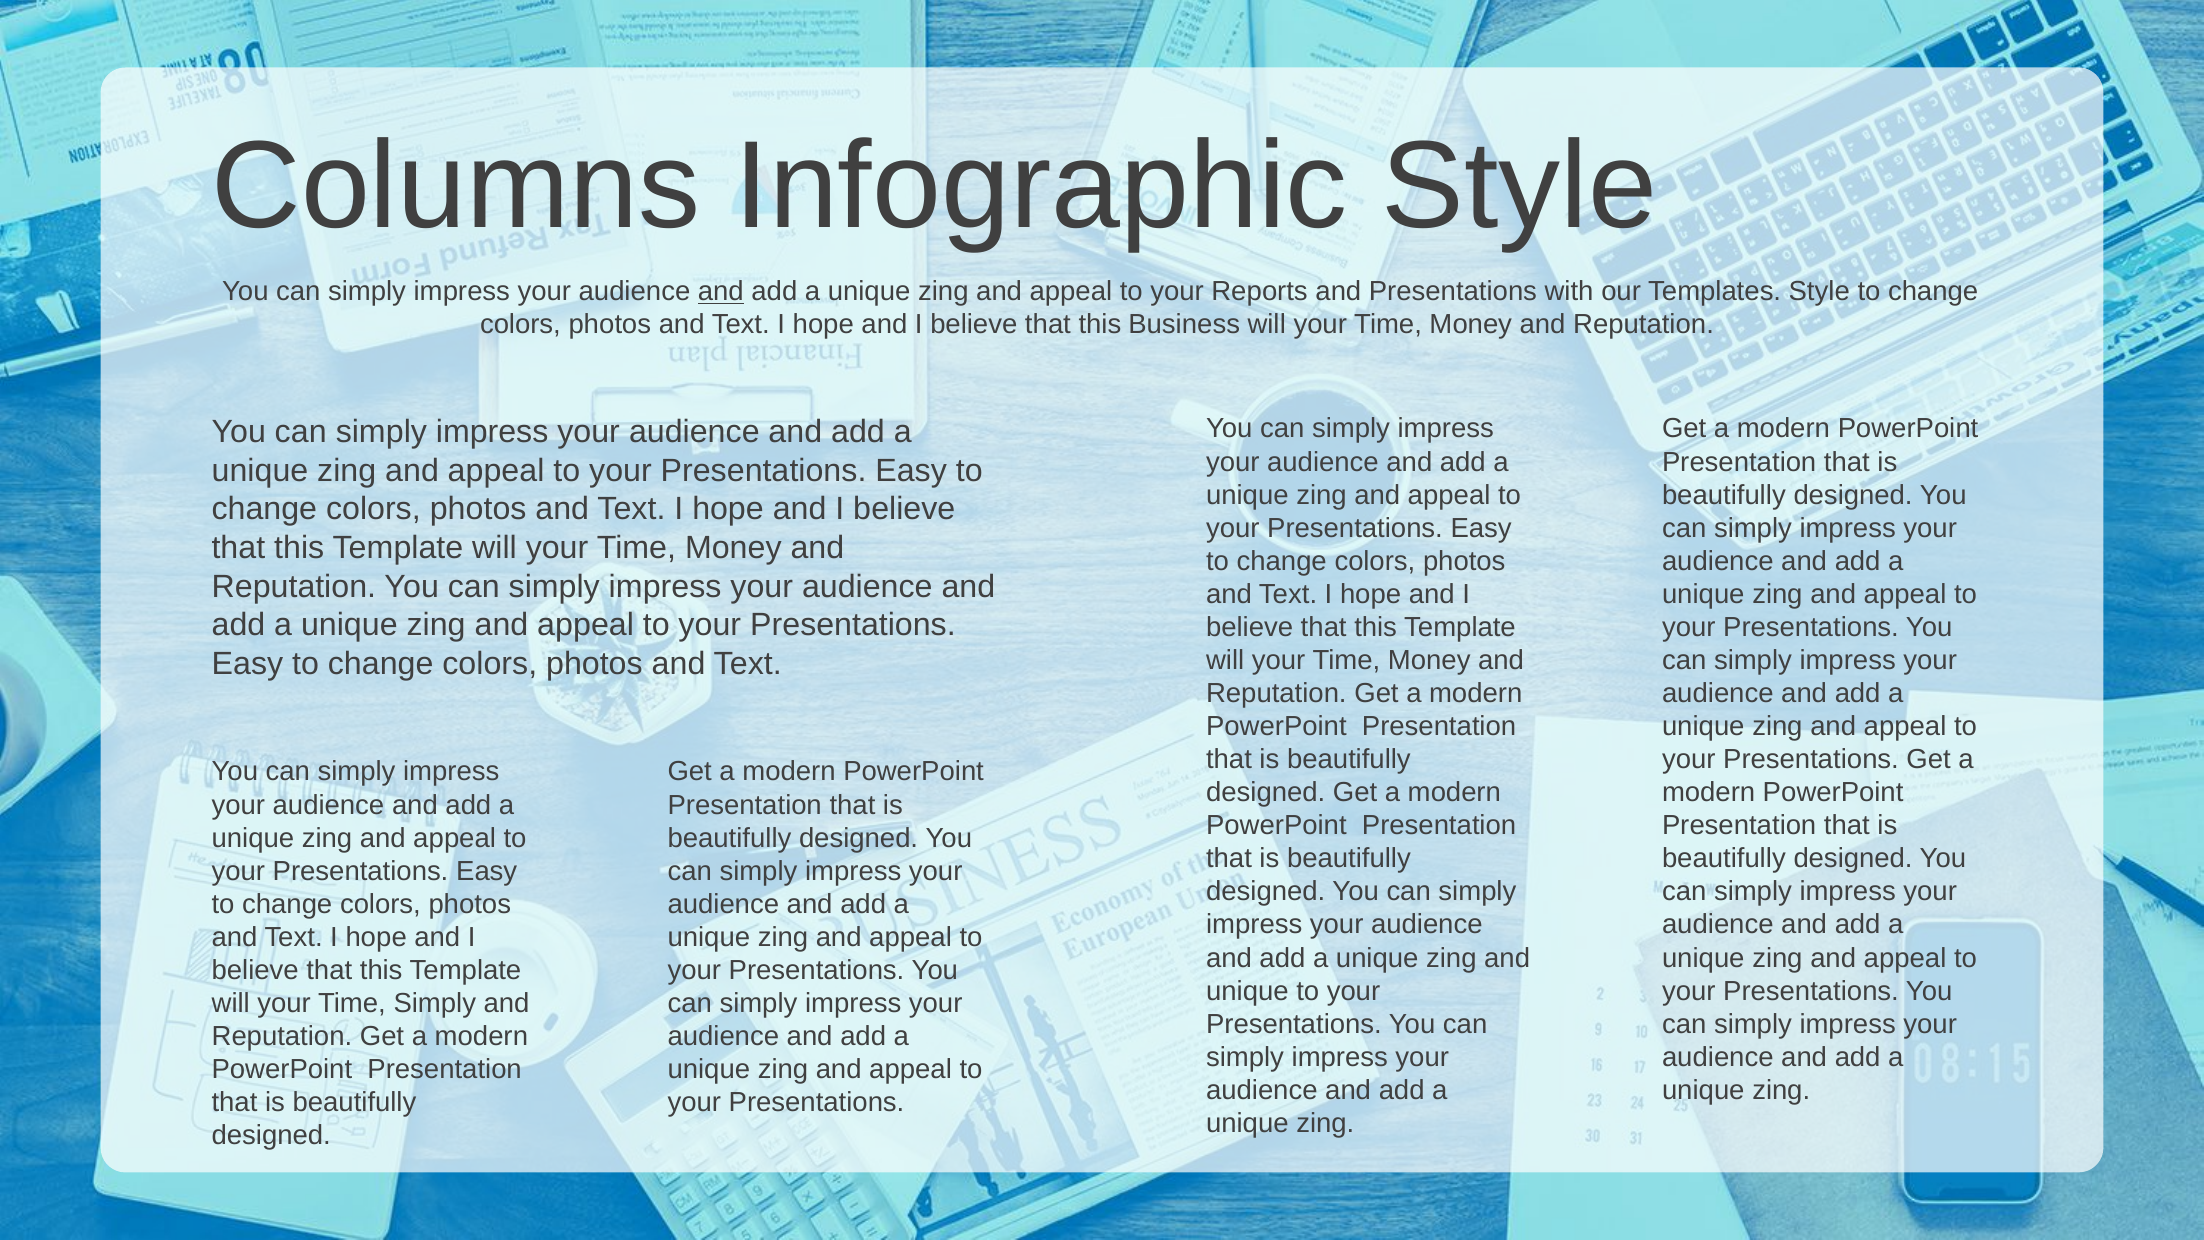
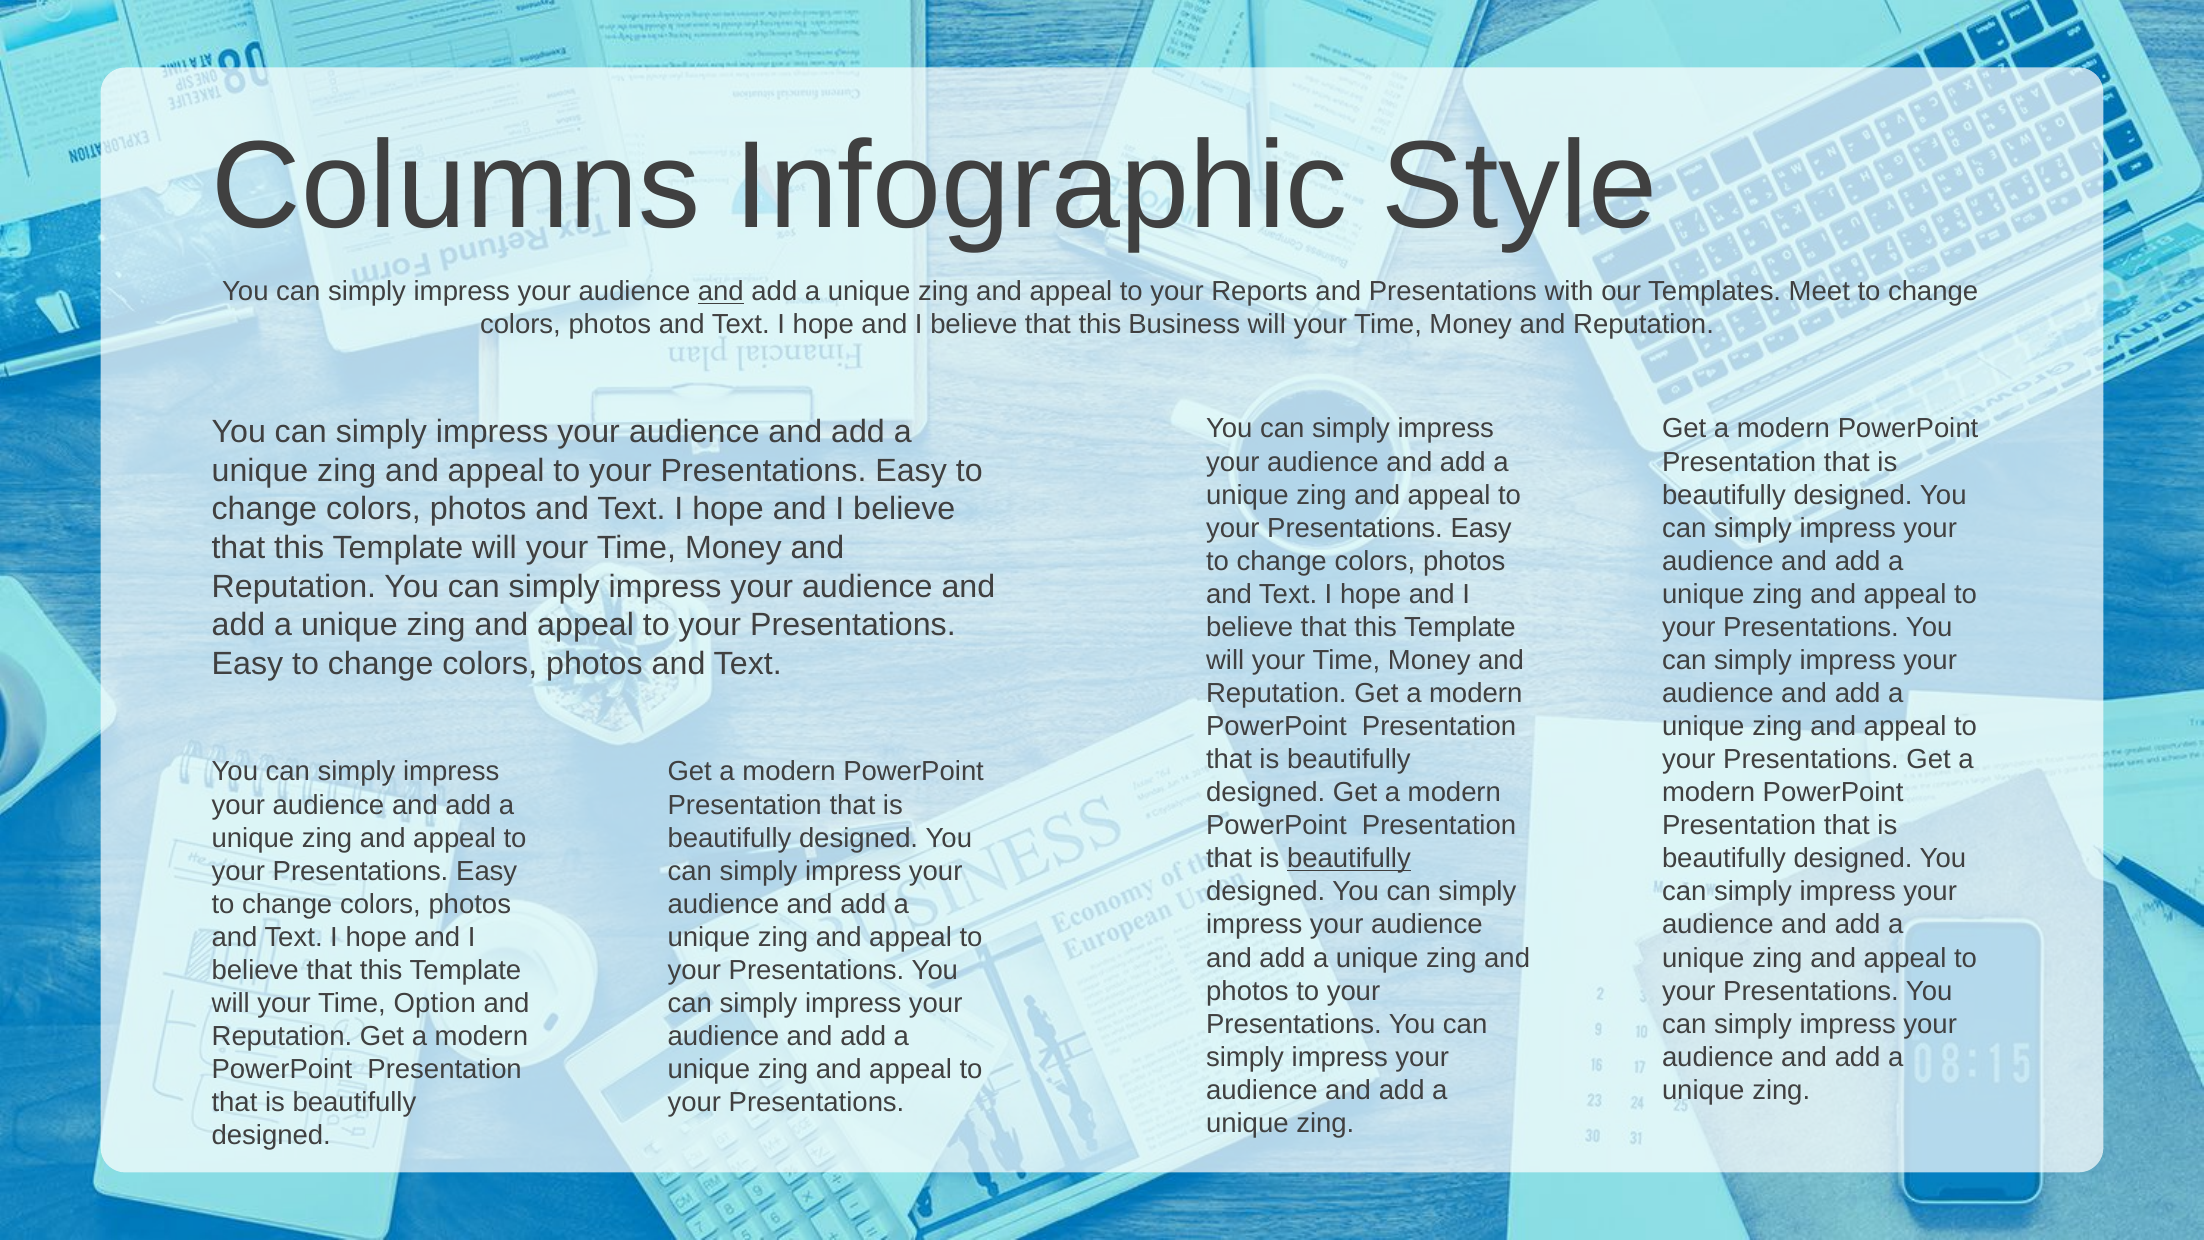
Templates Style: Style -> Meet (1819, 292)
beautifully underline: none -> present (1349, 859)
unique: unique -> photos (1247, 991)
Time Simply: Simply -> Option (435, 1003)
